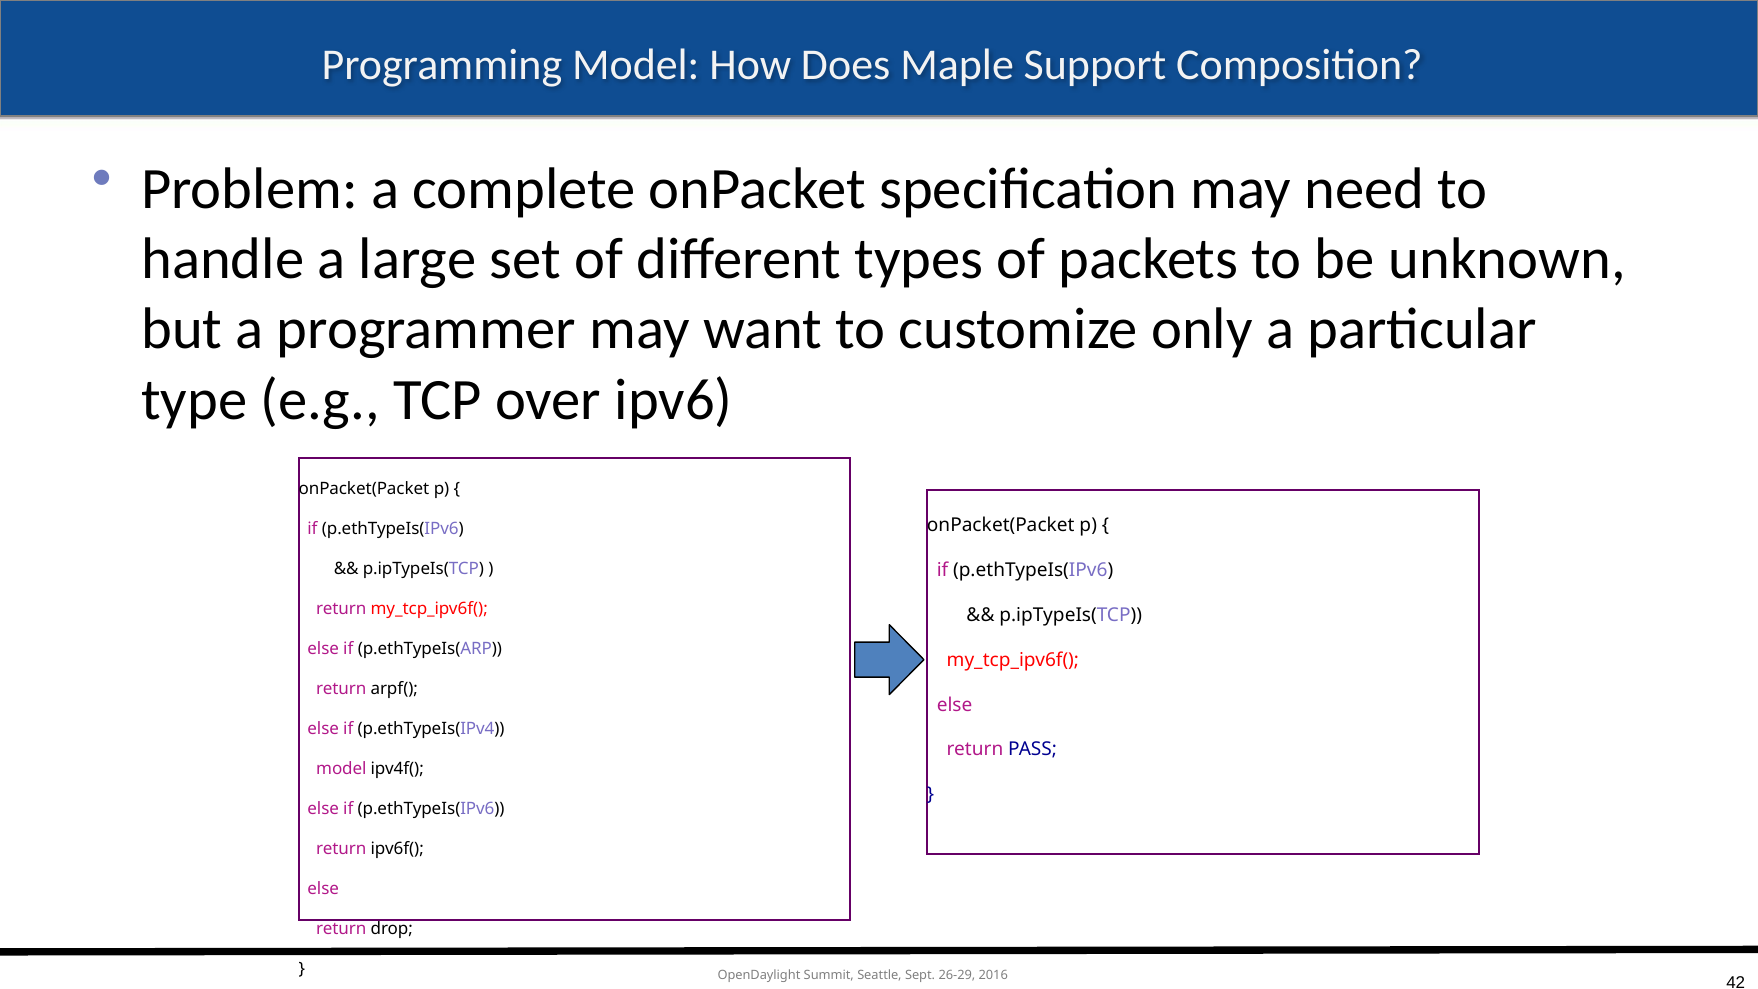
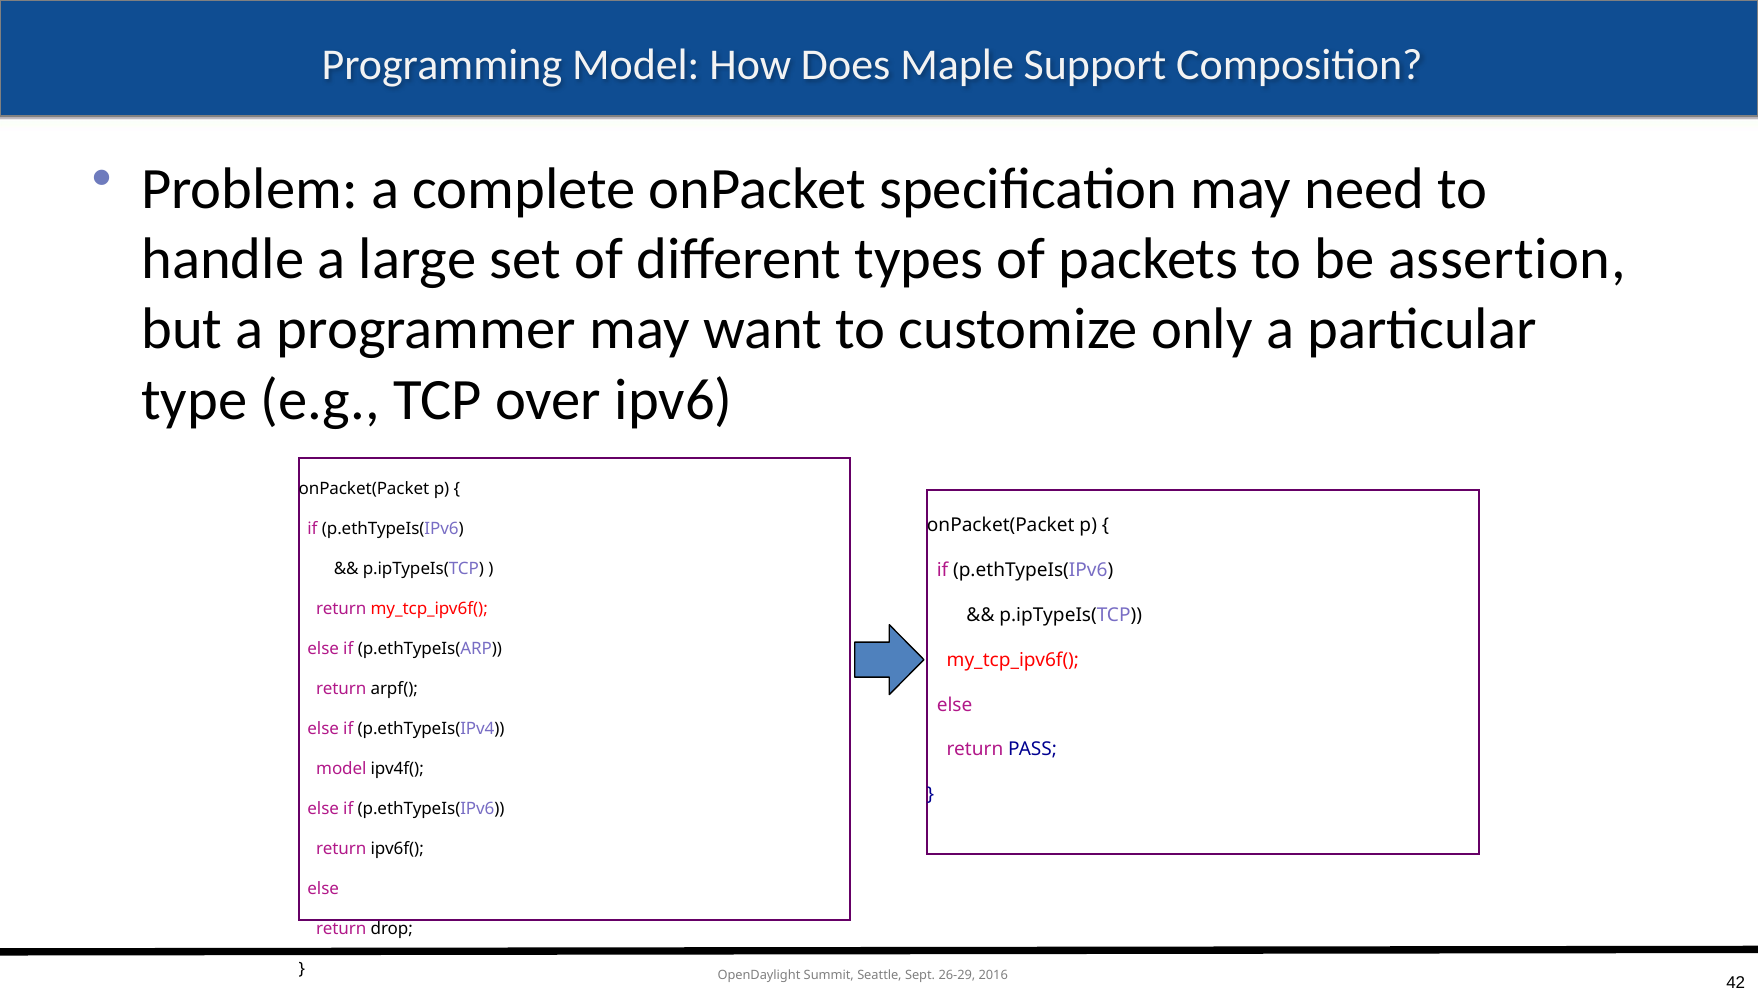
unknown: unknown -> assertion (1507, 259)
